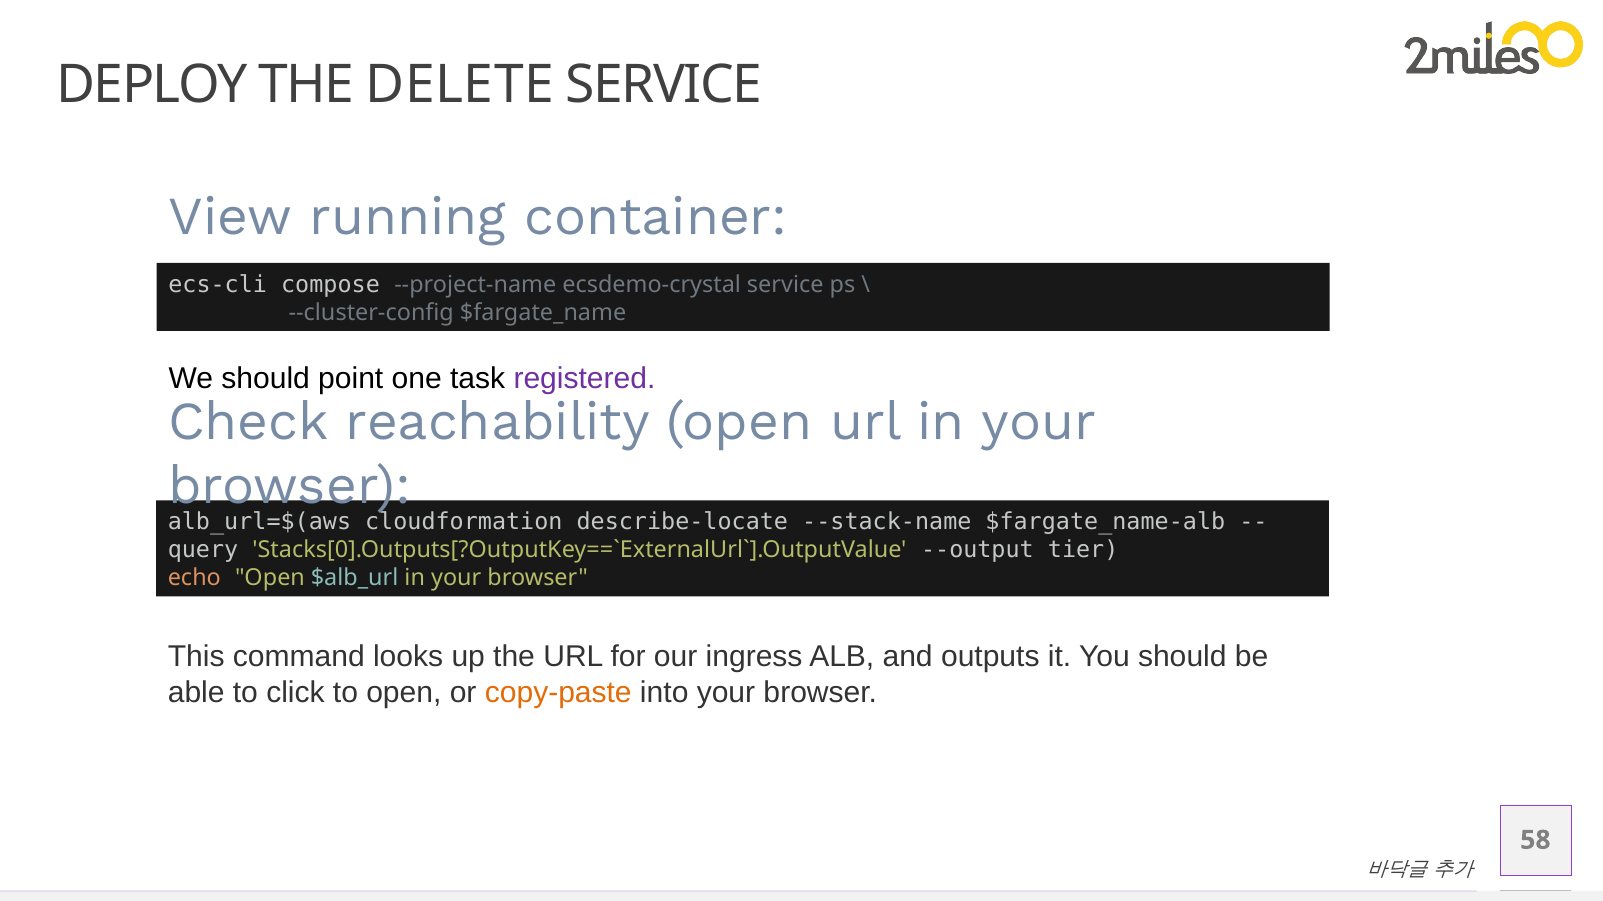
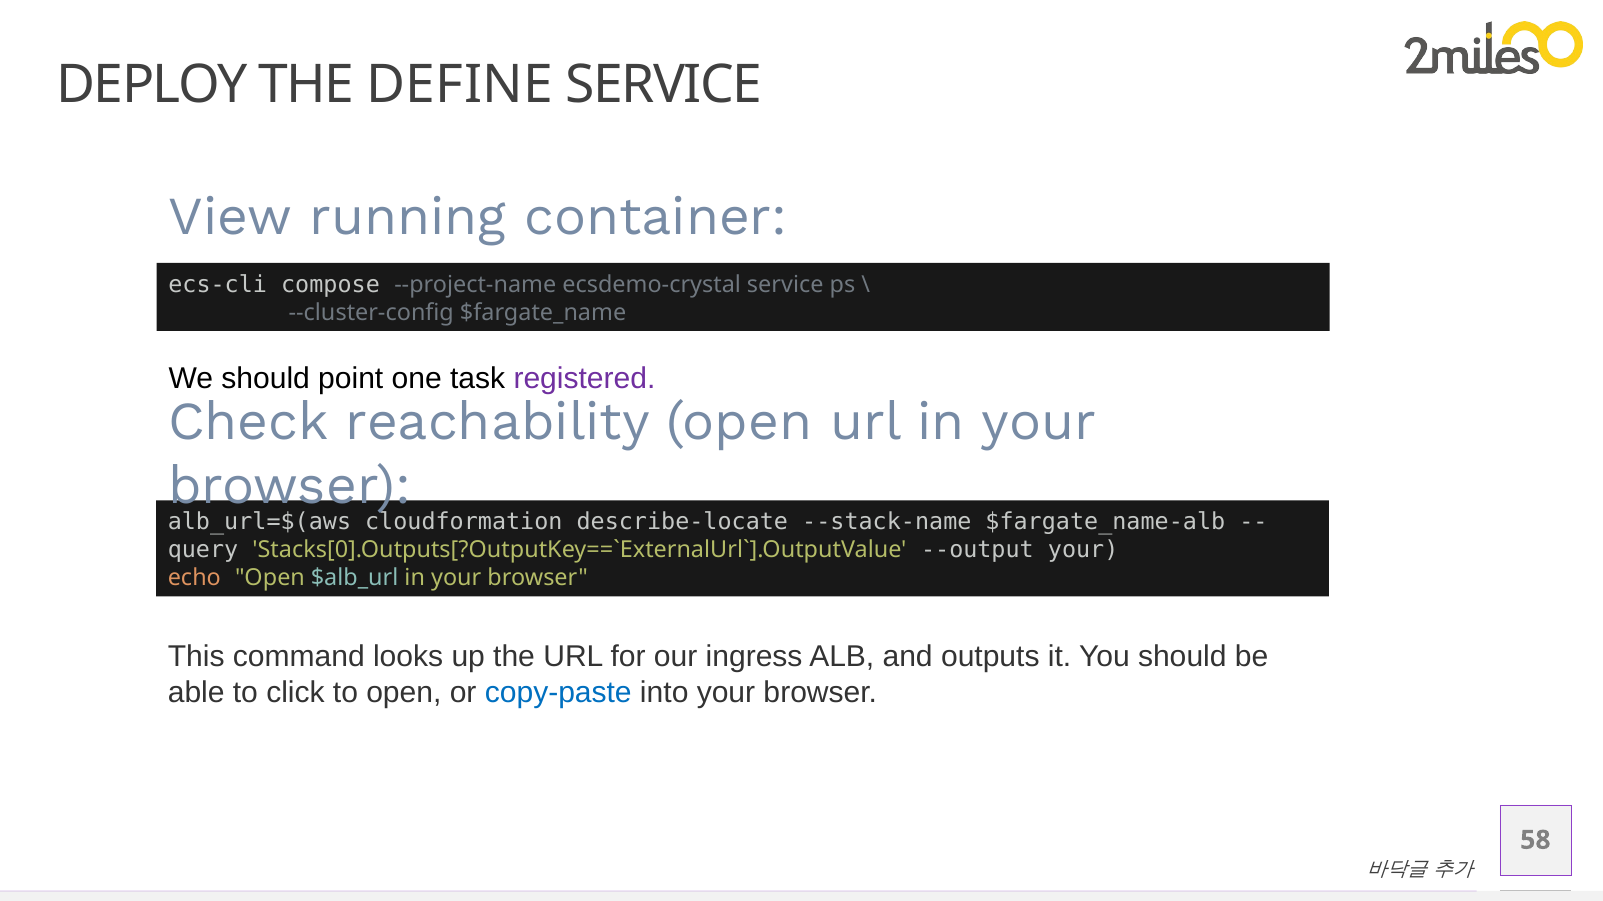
DELETE: DELETE -> DEFINE (460, 85)
--output tier: tier -> your (1083, 551)
copy-paste colour: orange -> blue (558, 693)
